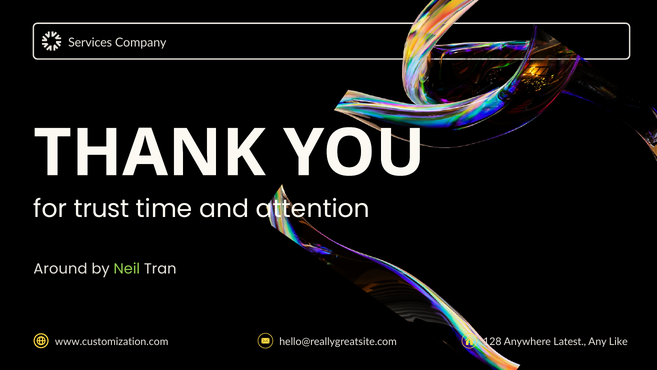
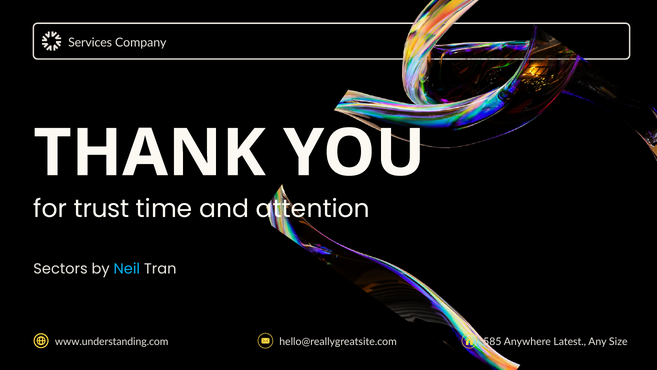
Around: Around -> Sectors (60, 268)
Neil colour: light green -> light blue (127, 268)
www.customization.com: www.customization.com -> www.understanding.com (112, 341)
128: 128 -> 585 (492, 341)
Like: Like -> Size (618, 341)
